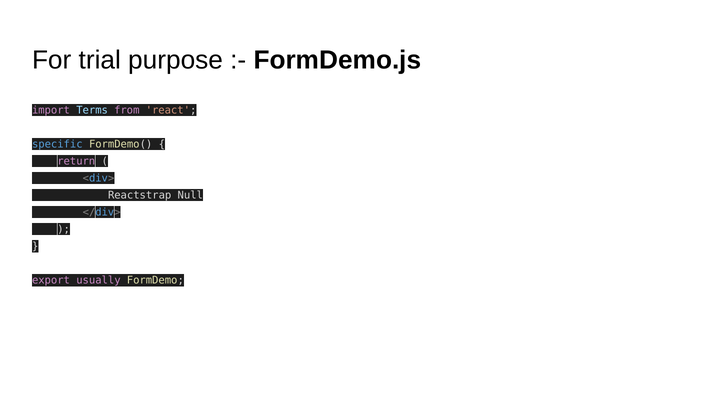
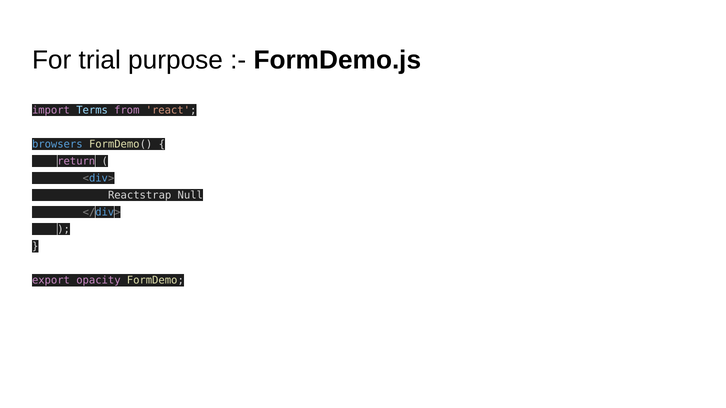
specific: specific -> browsers (57, 144)
usually: usually -> opacity (98, 281)
